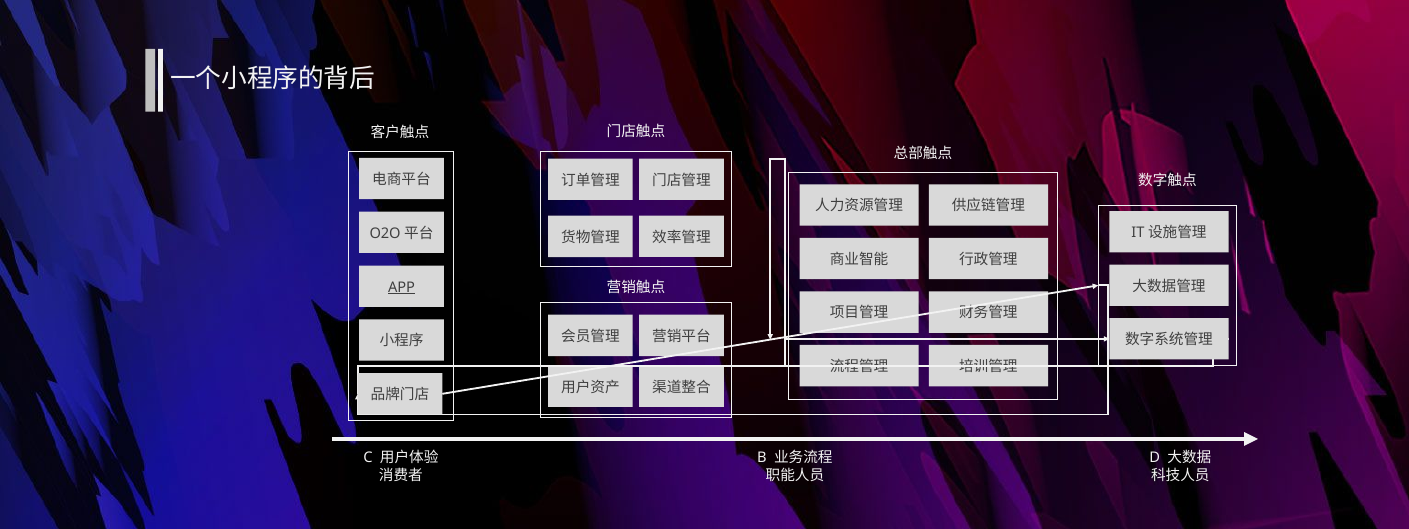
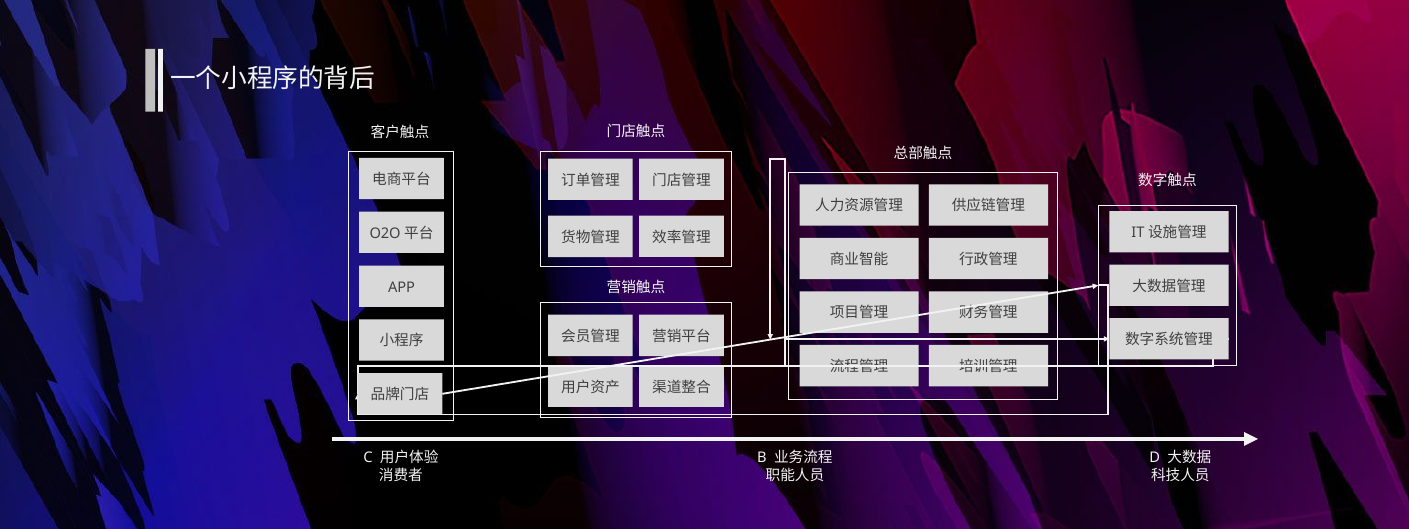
APP underline: present -> none (402, 287)
